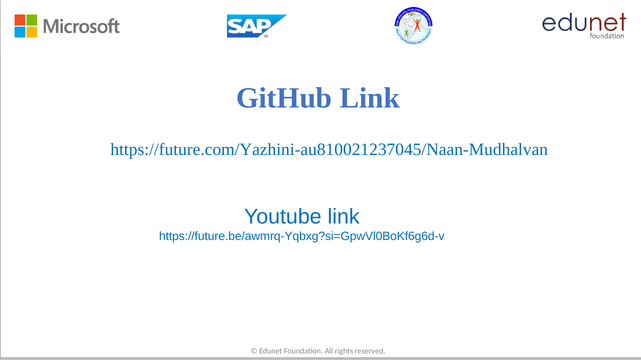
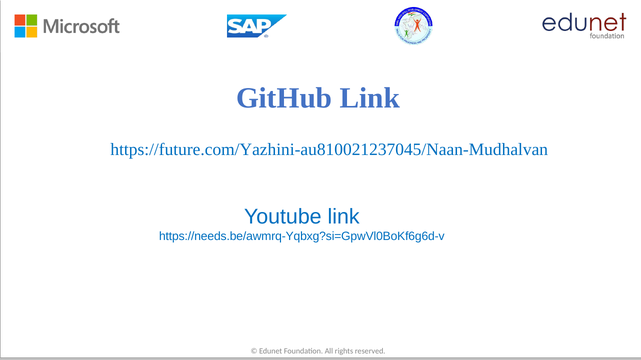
https://future.be/awmrq-Yqbxg?si=GpwVl0BoKf6g6d-v: https://future.be/awmrq-Yqbxg?si=GpwVl0BoKf6g6d-v -> https://needs.be/awmrq-Yqbxg?si=GpwVl0BoKf6g6d-v (302, 237)
